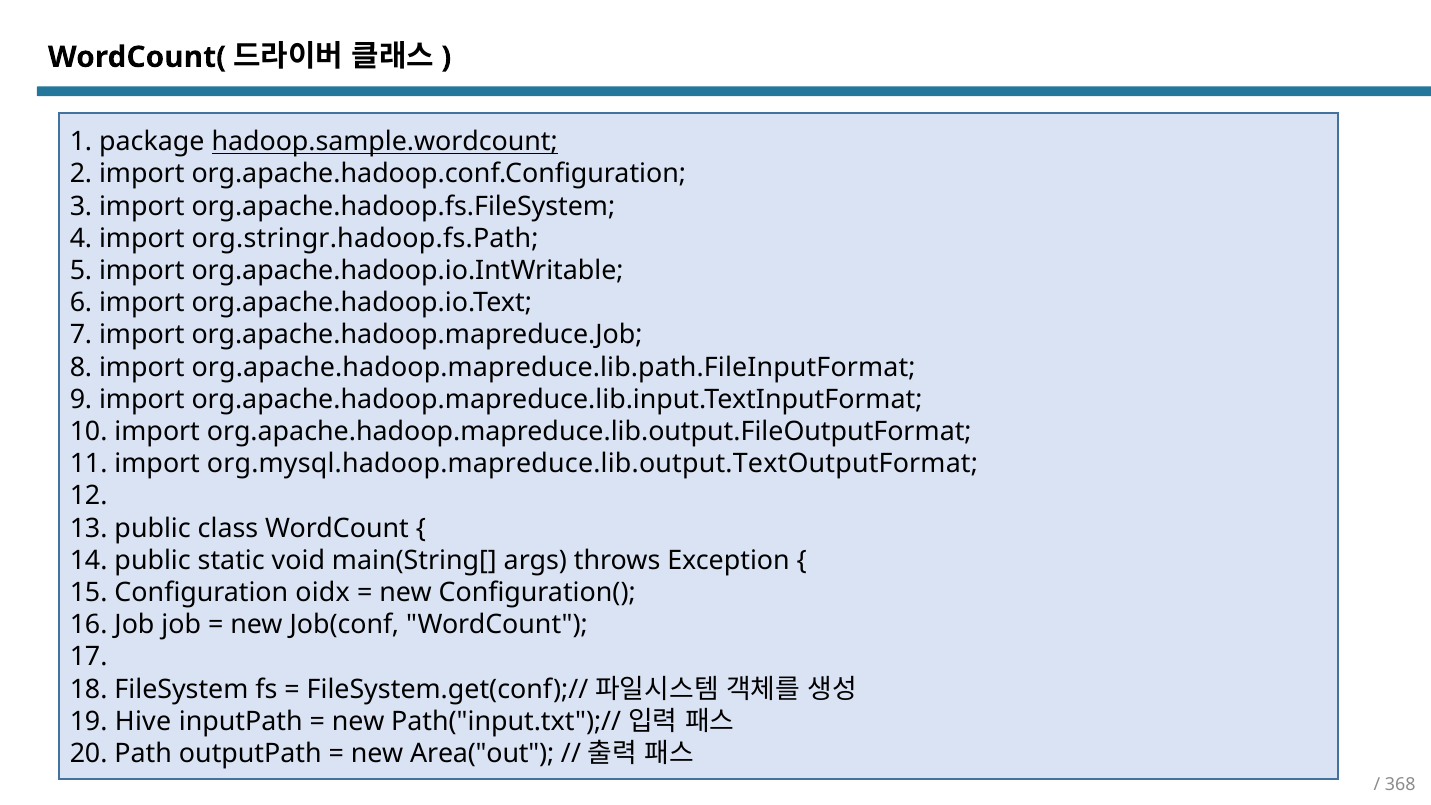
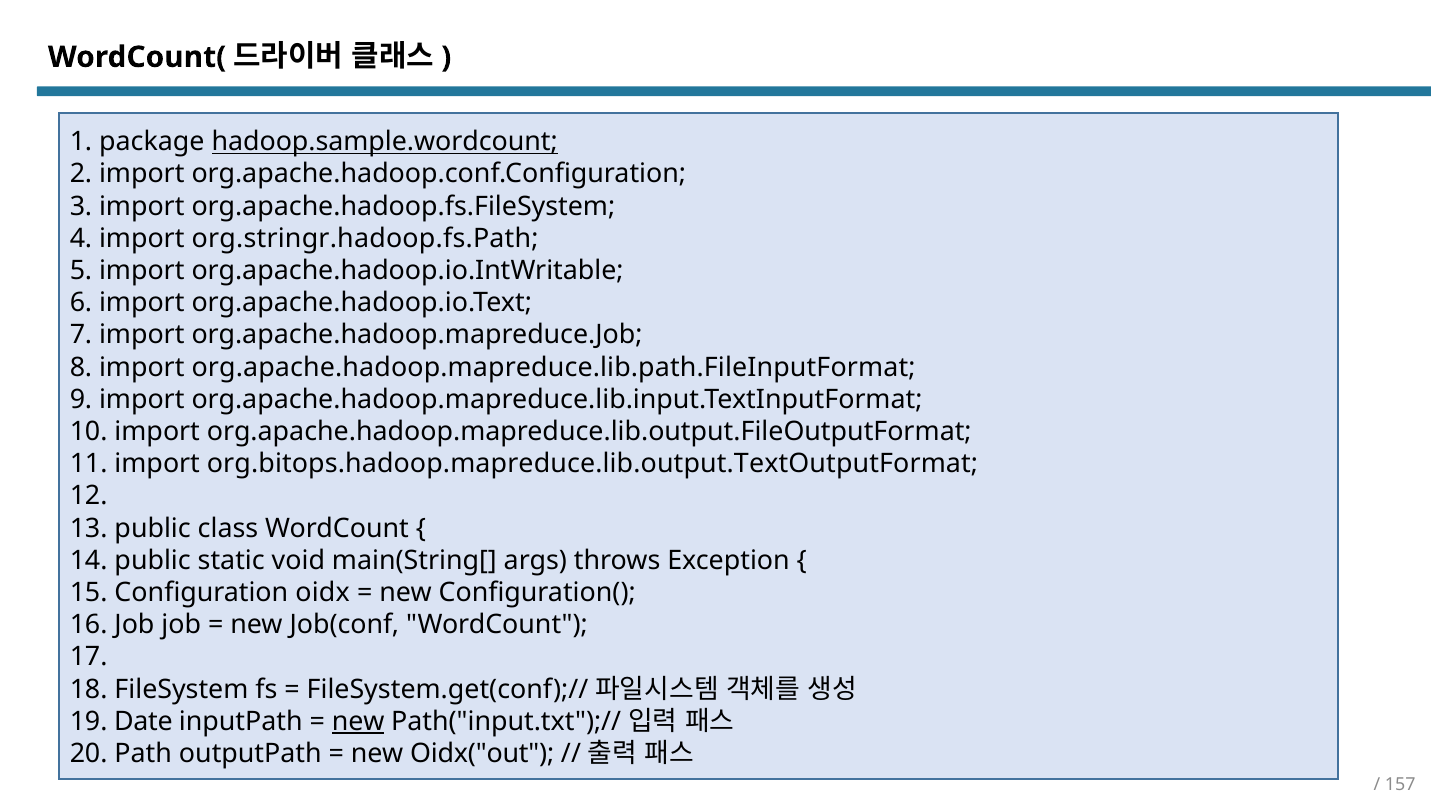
org.mysql.hadoop.mapreduce.lib.output.TextOutputFormat: org.mysql.hadoop.mapreduce.lib.output.TextOutputFormat -> org.bitops.hadoop.mapreduce.lib.output.TextOutputFormat (593, 464)
Hive: Hive -> Date (143, 721)
new underline: none -> present (358, 721)
Area("out: Area("out -> Oidx("out (482, 754)
368: 368 -> 157 (1400, 784)
